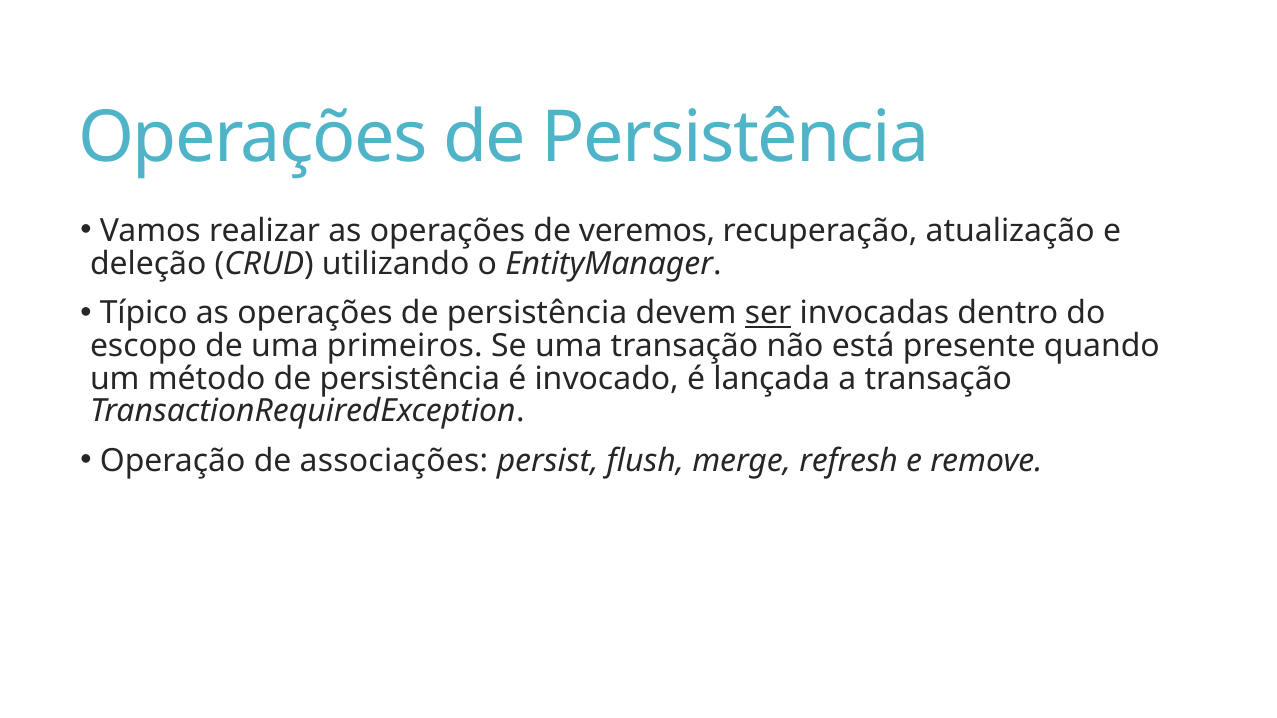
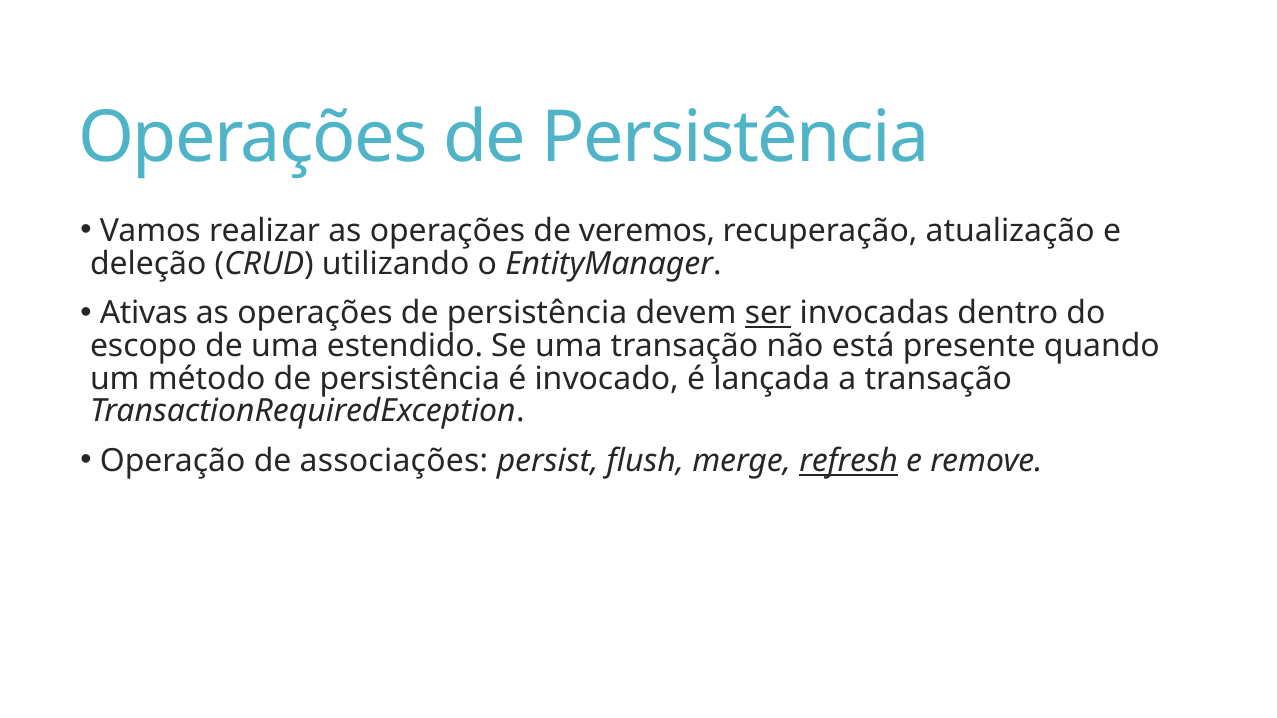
Típico: Típico -> Ativas (144, 313)
primeiros: primeiros -> estendido (405, 346)
refresh underline: none -> present (849, 461)
